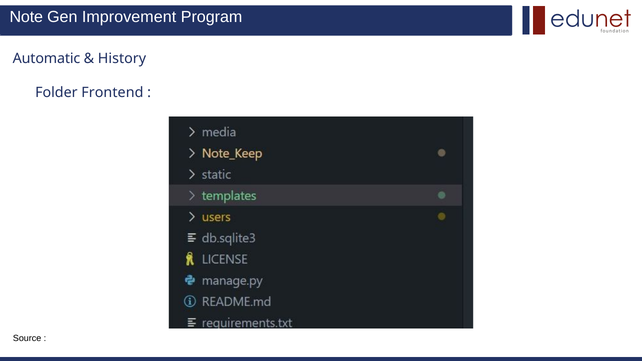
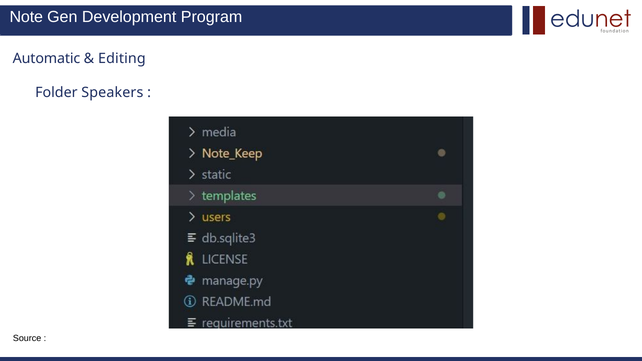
Improvement: Improvement -> Development (129, 17)
History: History -> Editing (122, 58)
Frontend: Frontend -> Speakers (112, 93)
